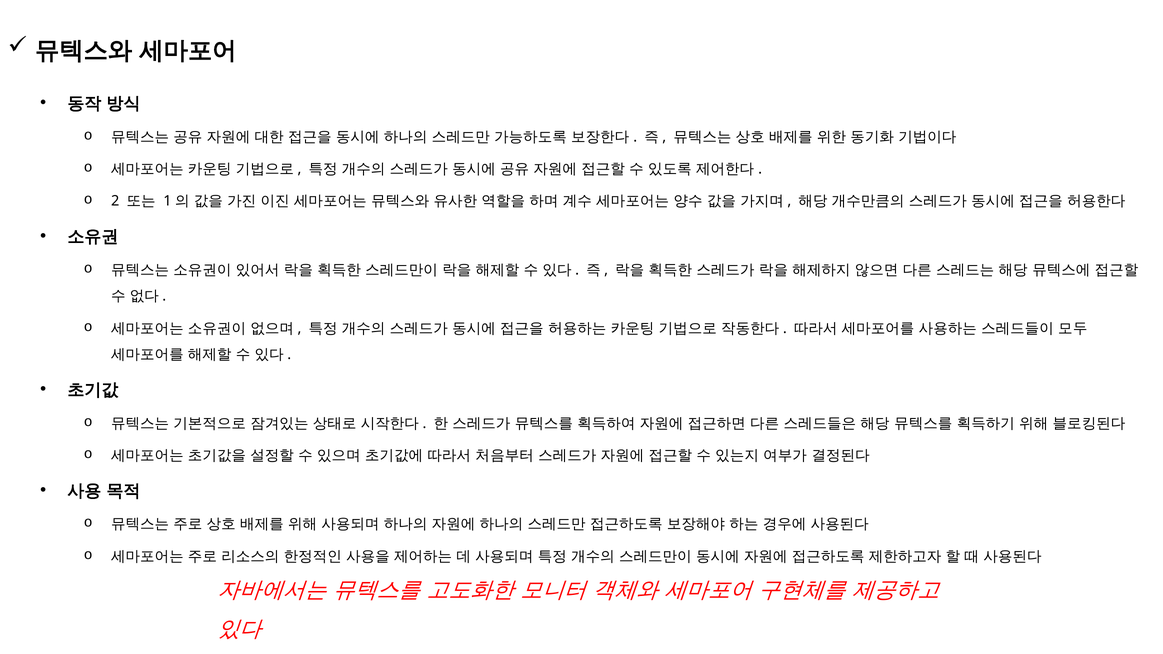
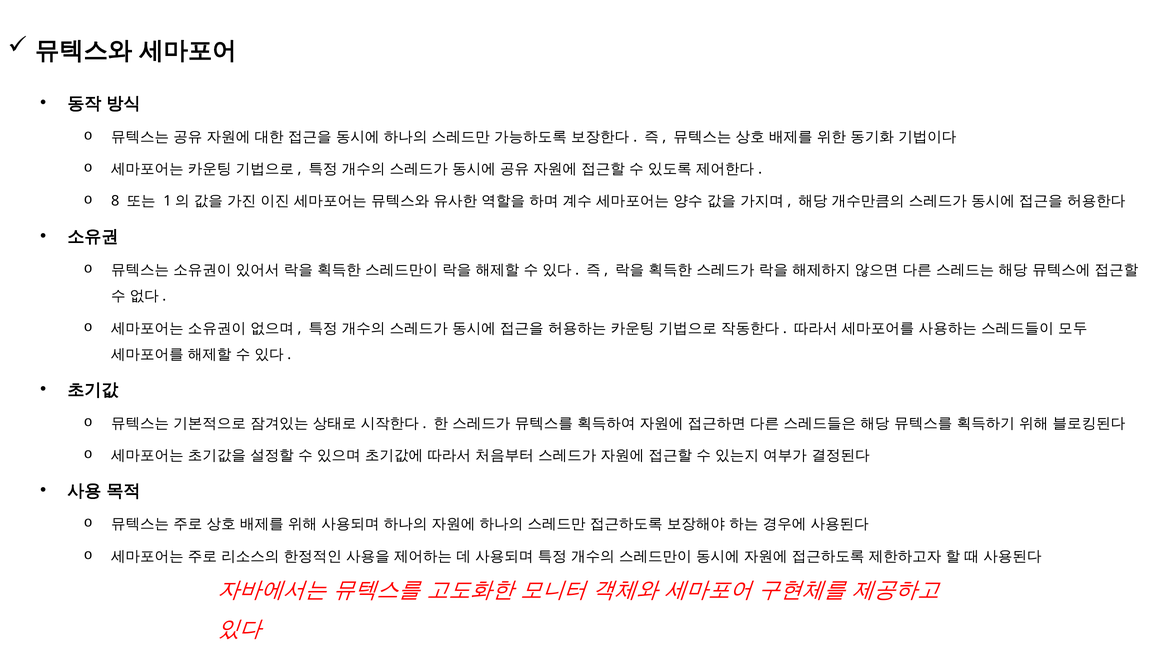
2: 2 -> 8 (115, 201)
